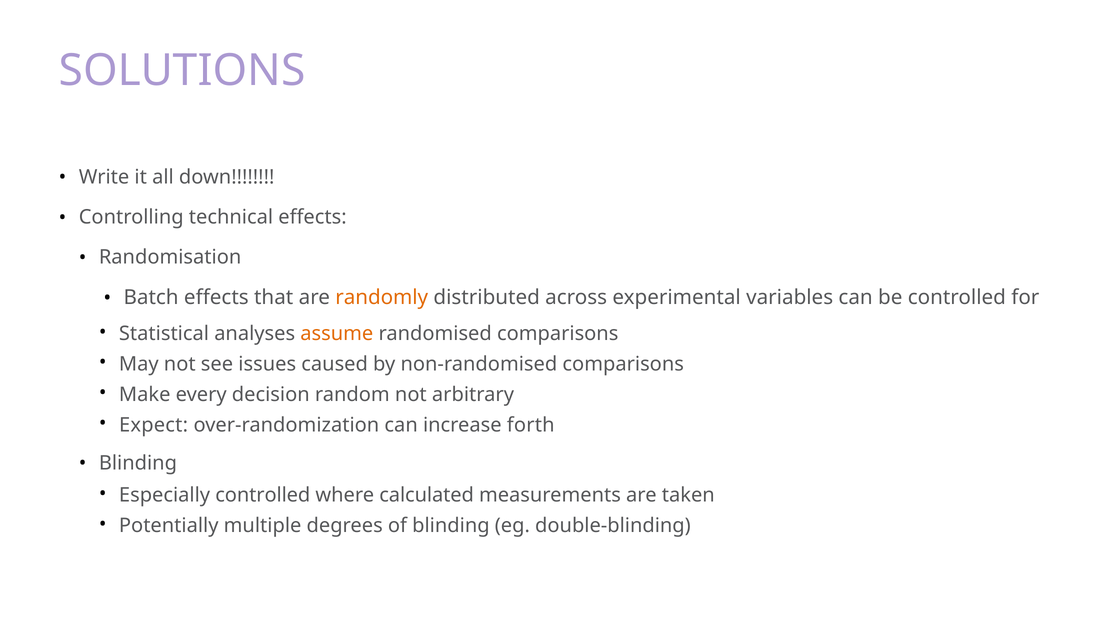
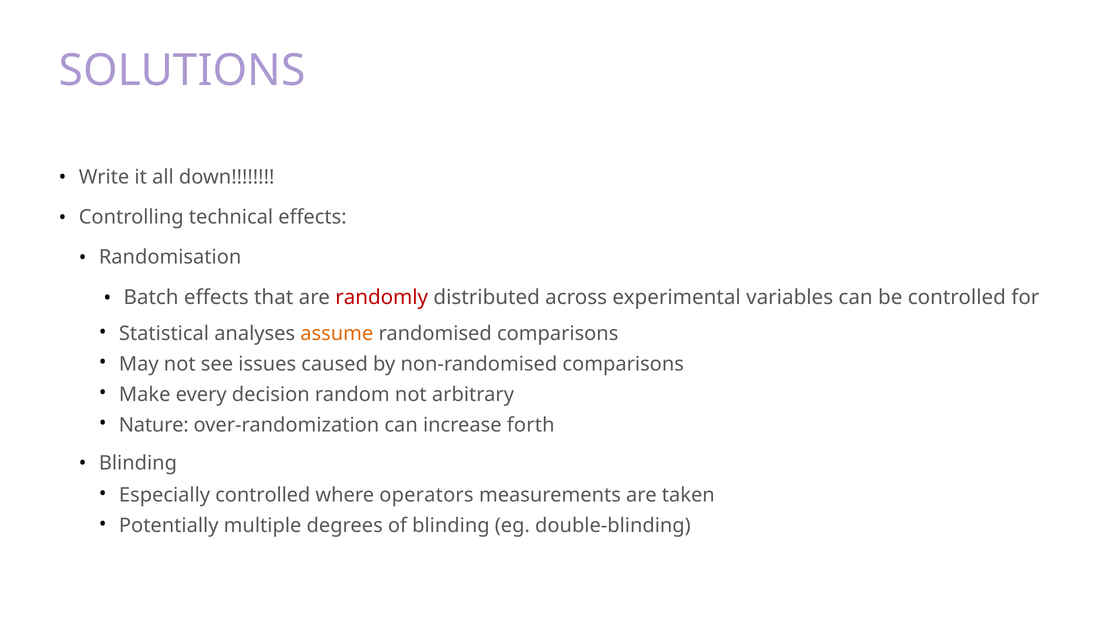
randomly colour: orange -> red (382, 298)
Expect: Expect -> Nature (154, 425)
calculated: calculated -> operators (426, 496)
